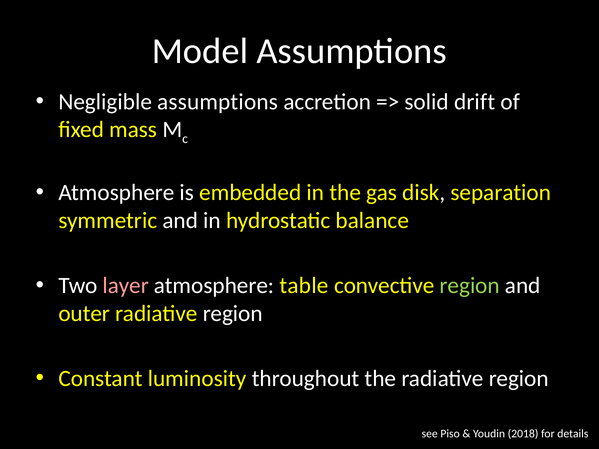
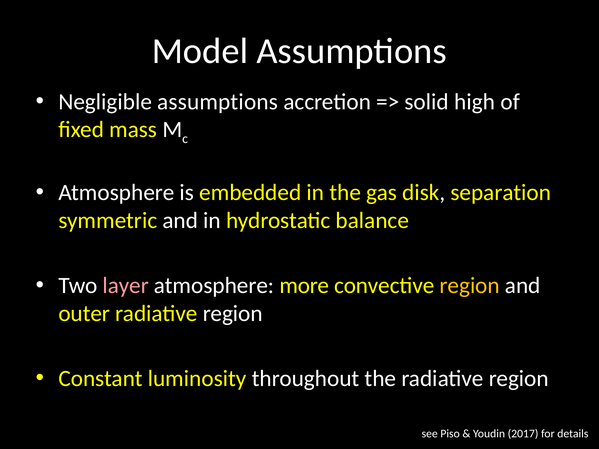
drift: drift -> high (475, 102)
table: table -> more (304, 286)
region colour: light green -> yellow (470, 286)
2018: 2018 -> 2017 (523, 434)
